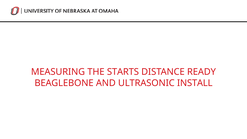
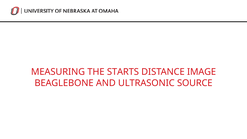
READY: READY -> IMAGE (202, 72)
INSTALL: INSTALL -> SOURCE (195, 83)
